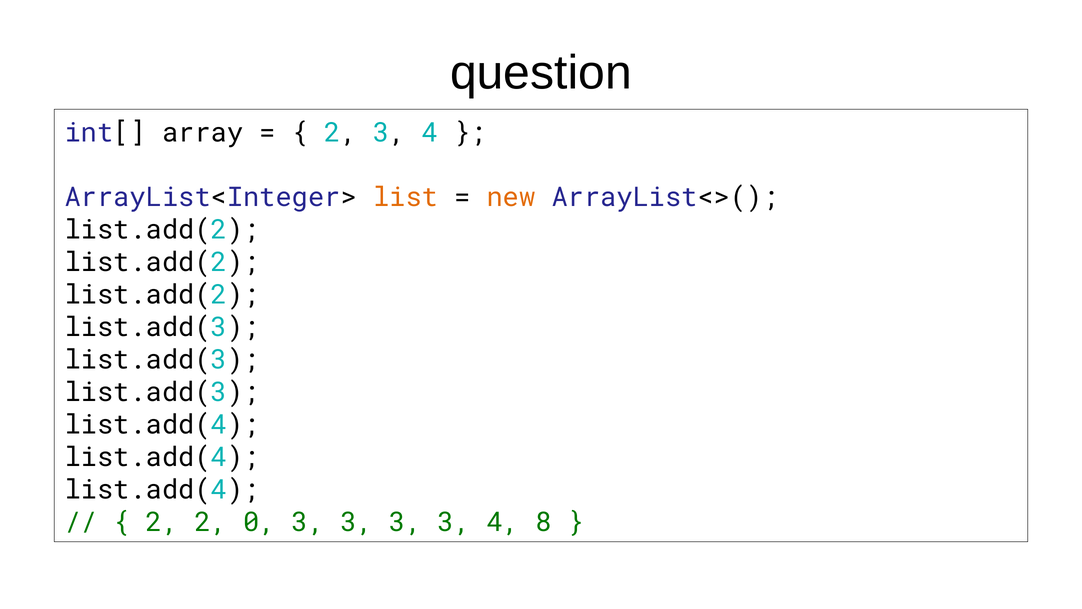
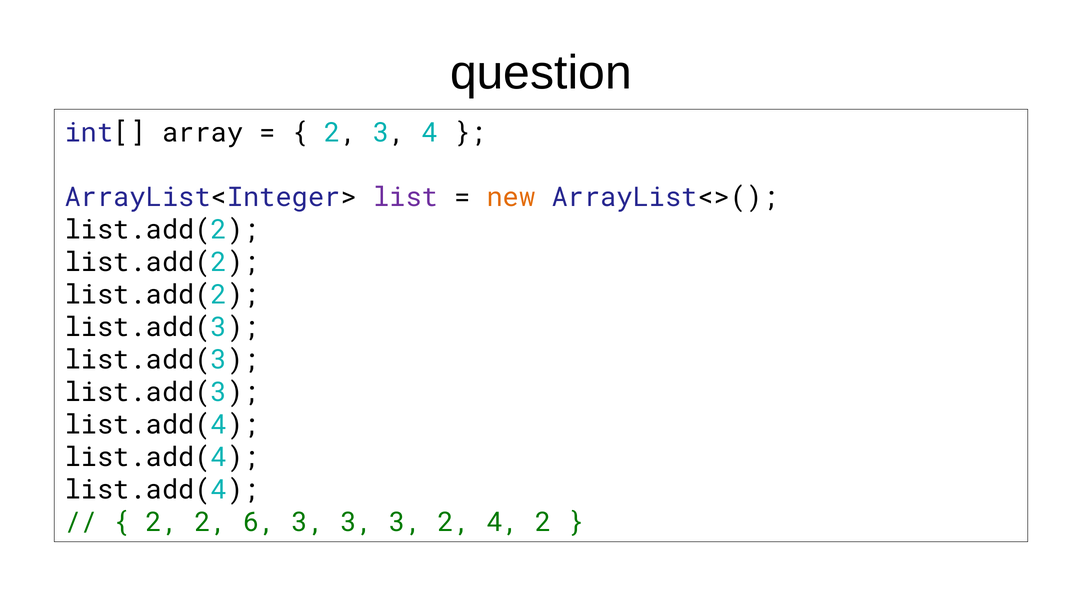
list colour: orange -> purple (406, 197)
0: 0 -> 6 (259, 522)
3 3 3 3: 3 -> 2 (454, 522)
4 8: 8 -> 2 (543, 522)
